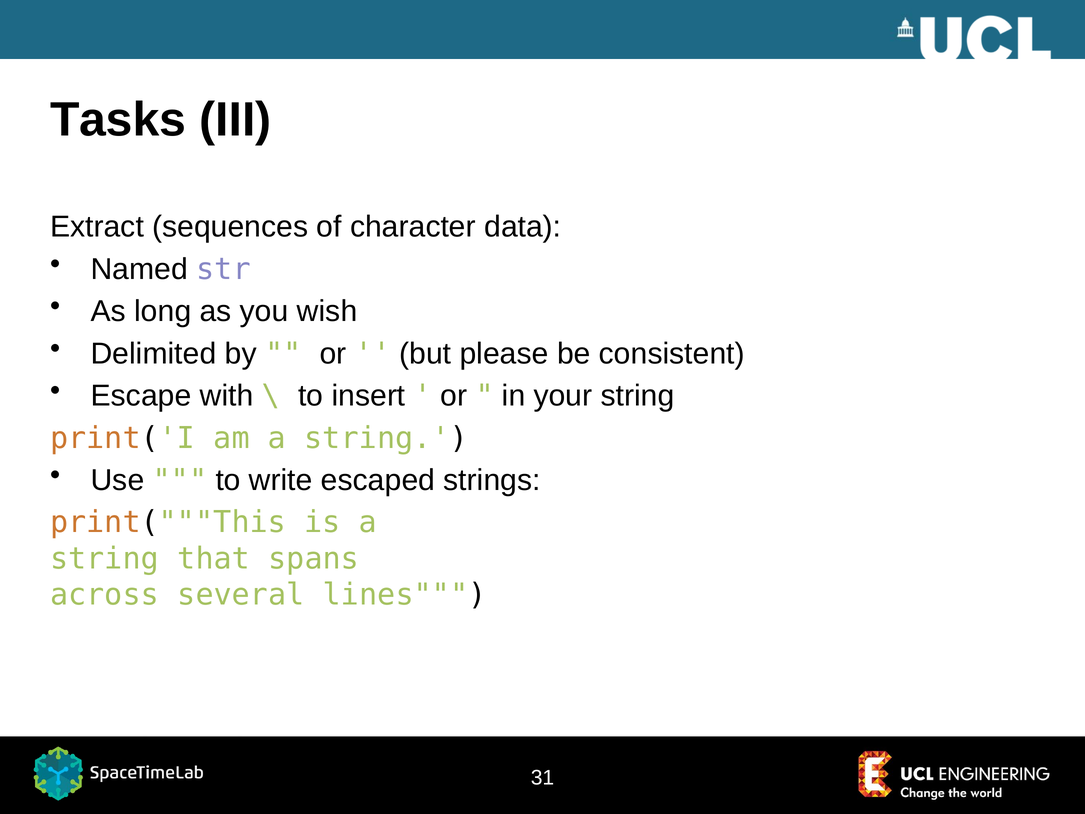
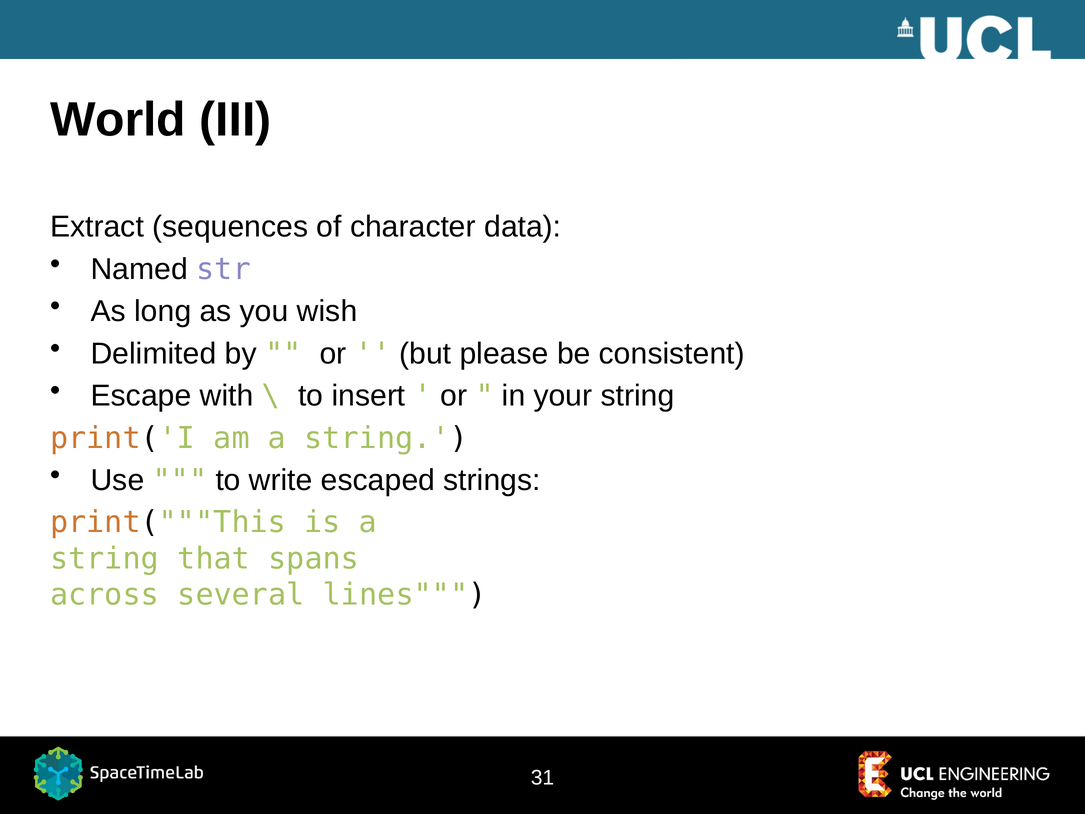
Tasks: Tasks -> World (118, 120)
